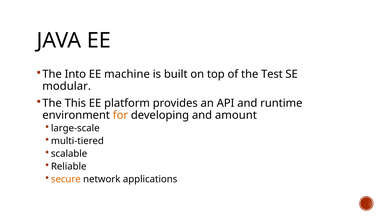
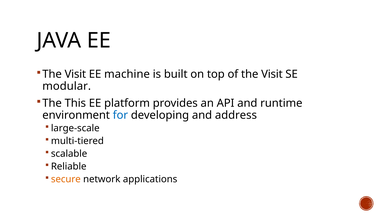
Into: Into -> Visit (75, 74)
of the Test: Test -> Visit (272, 74)
for colour: orange -> blue (120, 115)
amount: amount -> address (236, 115)
